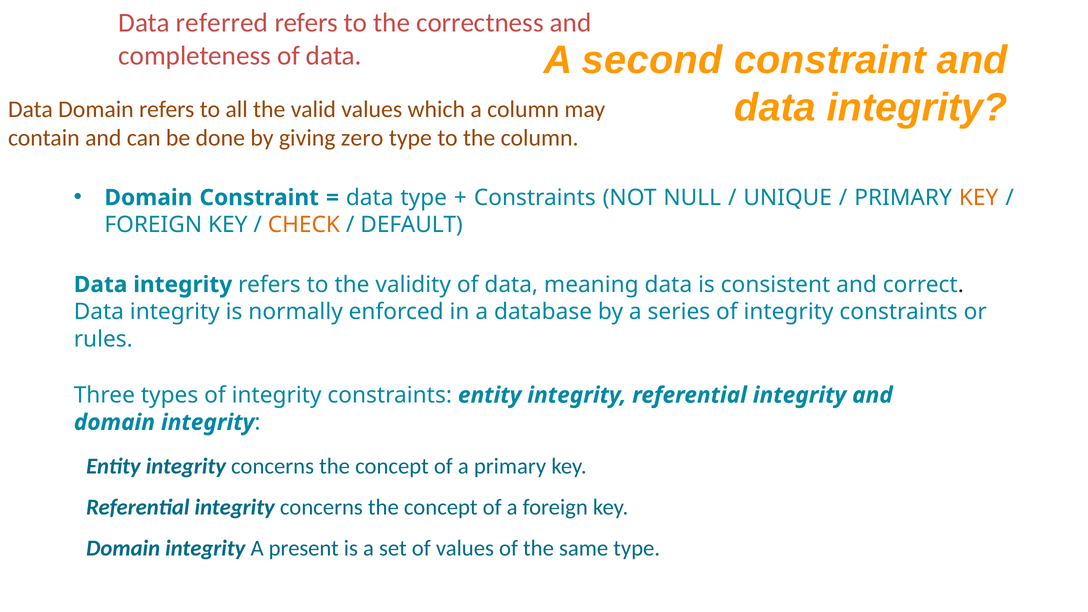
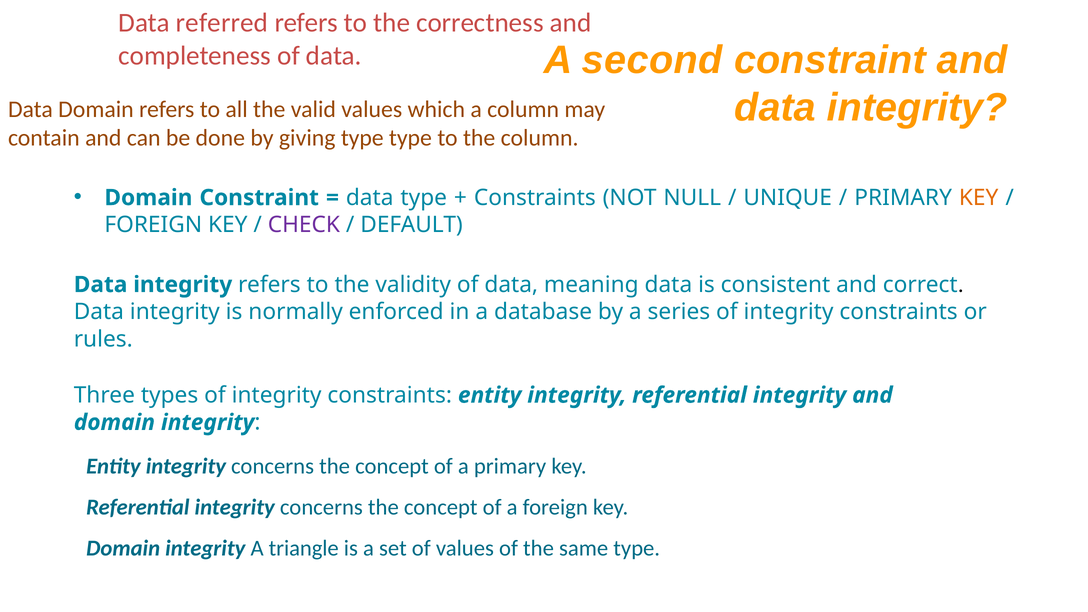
giving zero: zero -> type (362, 138)
CHECK colour: orange -> purple (304, 225)
present: present -> triangle (304, 548)
